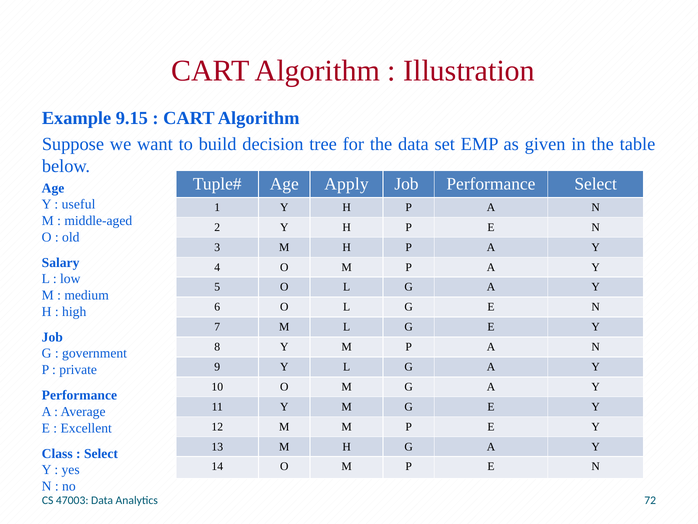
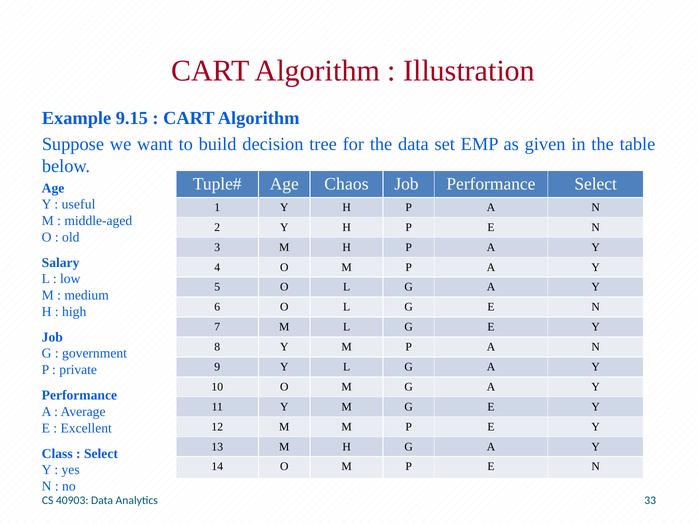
Apply: Apply -> Chaos (346, 184)
47003: 47003 -> 40903 (72, 500)
72: 72 -> 33 (650, 500)
